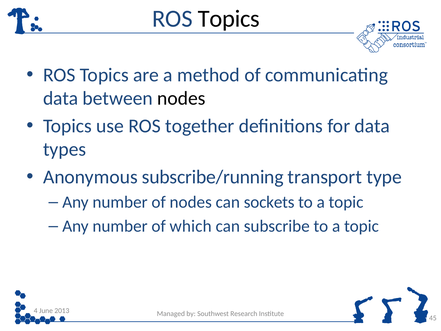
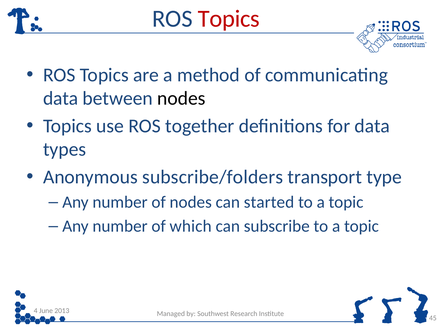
Topics colour: black -> red (229, 19)
subscribe/running: subscribe/running -> subscribe/folders (213, 177)
sockets: sockets -> started (269, 202)
